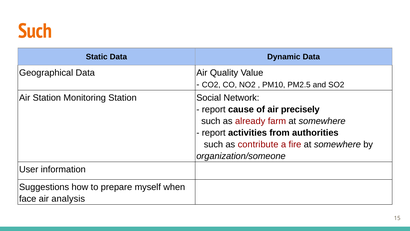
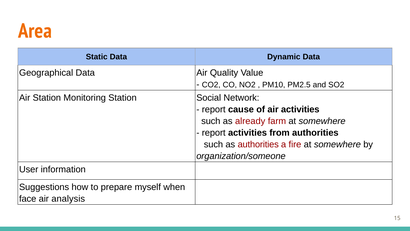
Such: Such -> Area (35, 31)
air precisely: precisely -> activities (300, 109)
as contribute: contribute -> authorities (258, 144)
